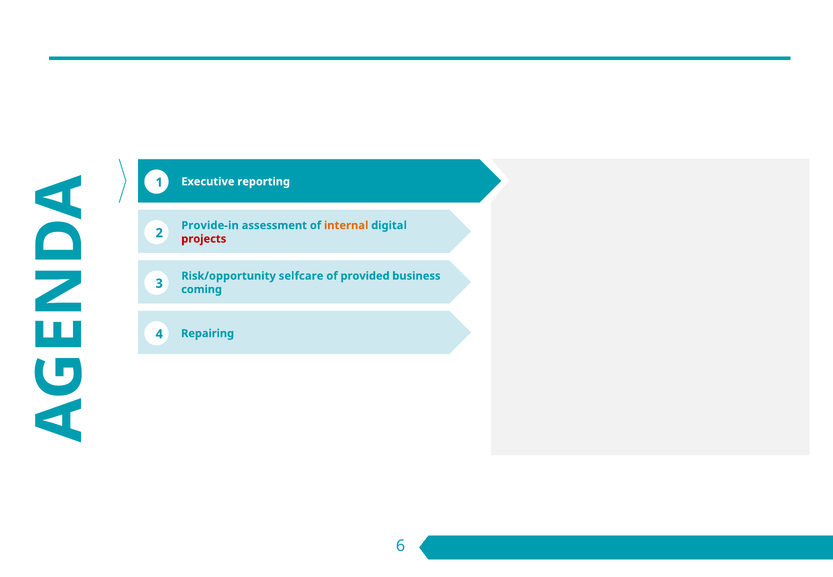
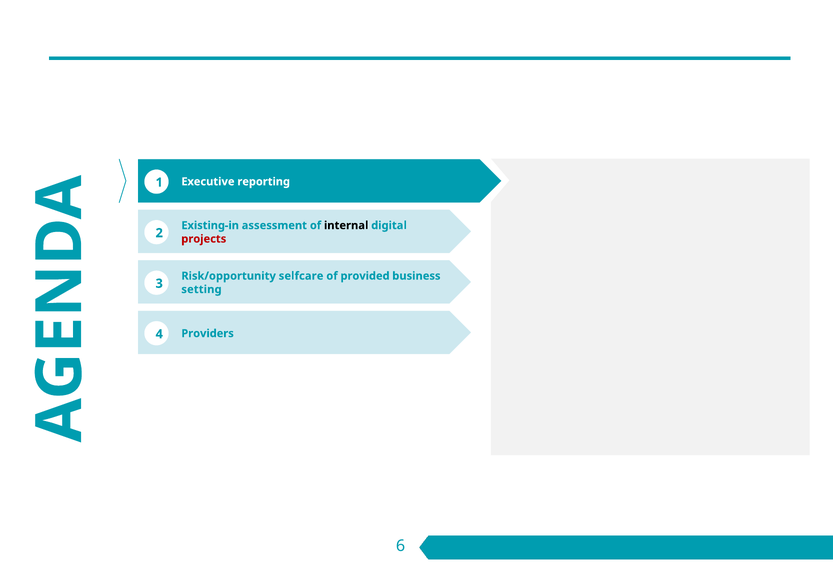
Provide-in: Provide-in -> Existing-in (210, 225)
internal colour: orange -> black (346, 225)
coming: coming -> setting (201, 289)
Repairing: Repairing -> Providers (208, 333)
